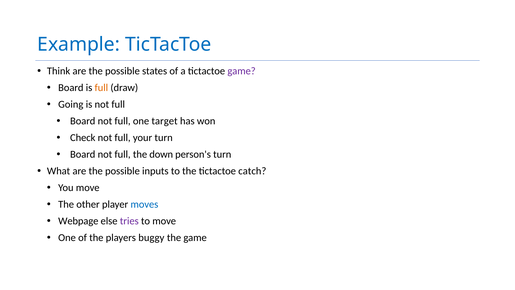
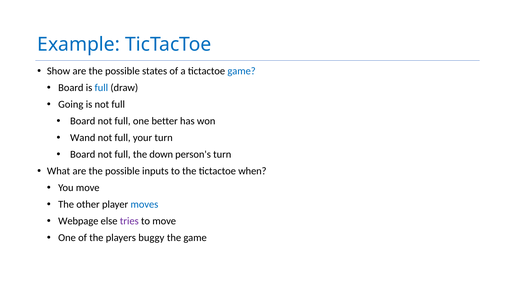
Think: Think -> Show (59, 71)
game colour: purple -> blue (242, 71)
full colour: orange -> blue (101, 88)
target: target -> better (165, 121)
Check: Check -> Wand (83, 138)
catch: catch -> when (252, 171)
